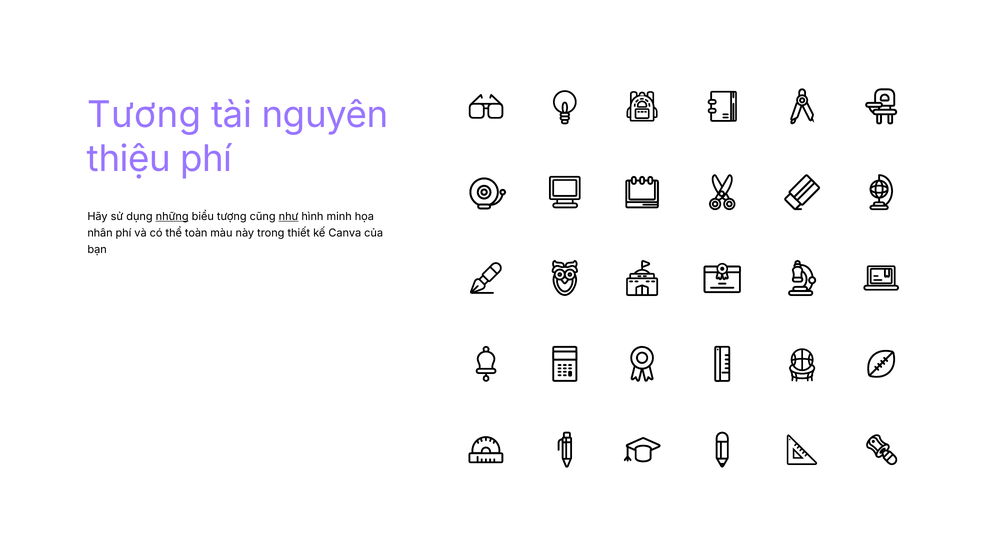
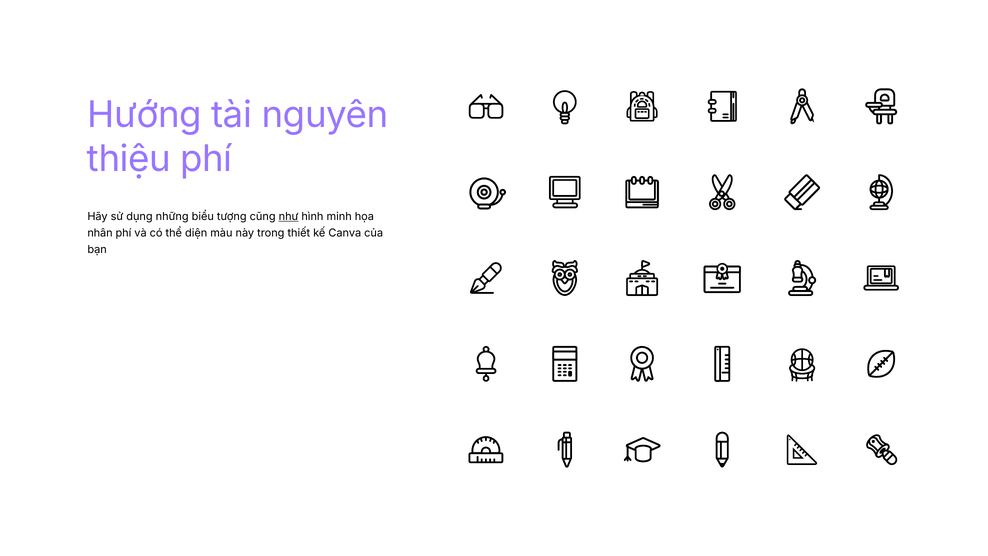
Tương: Tương -> Hướng (145, 115)
những underline: present -> none (172, 217)
toàn: toàn -> diện (196, 233)
